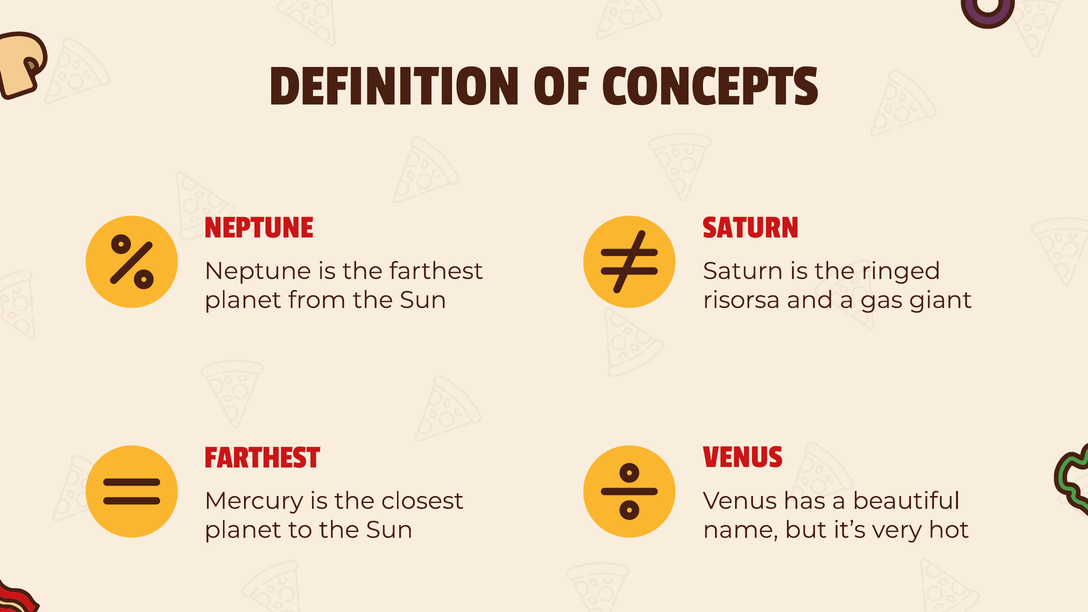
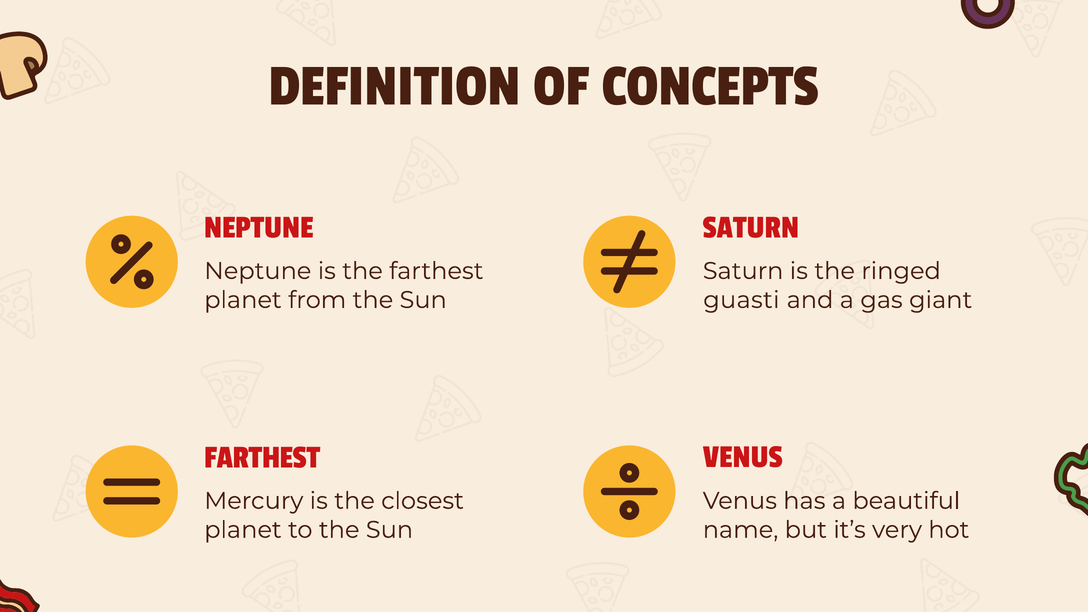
risorsa: risorsa -> guasti (741, 300)
